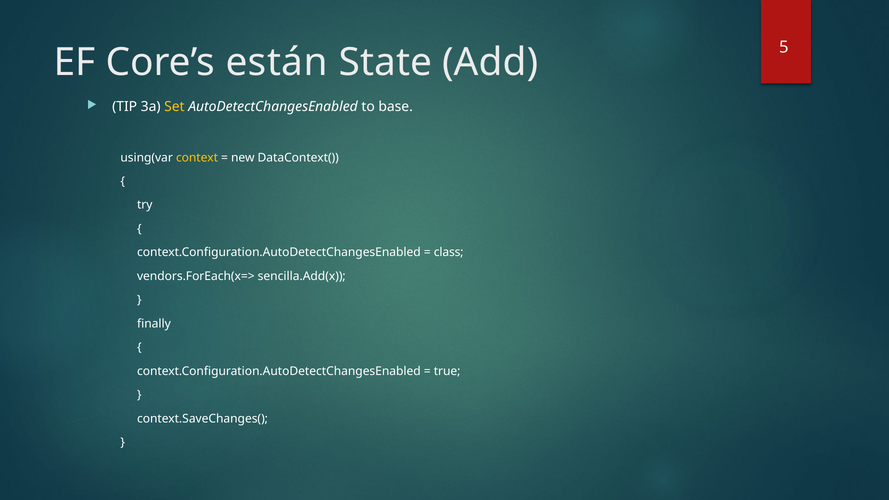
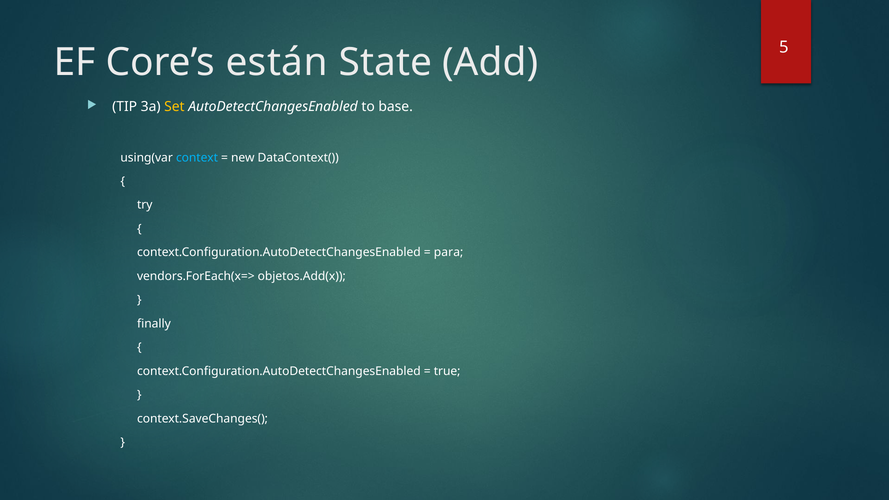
context colour: yellow -> light blue (197, 158)
class: class -> para (449, 252)
sencilla.Add(x: sencilla.Add(x -> objetos.Add(x (302, 276)
